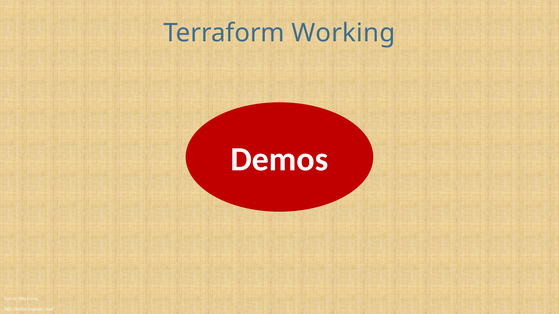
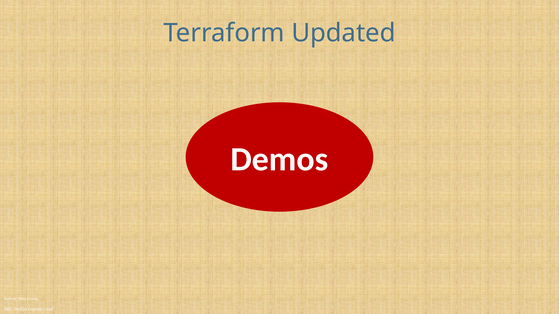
Working: Working -> Updated (343, 33)
